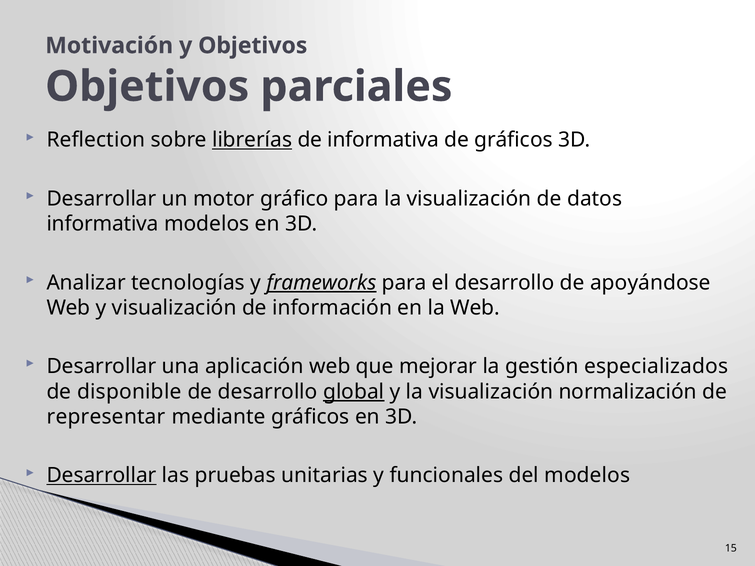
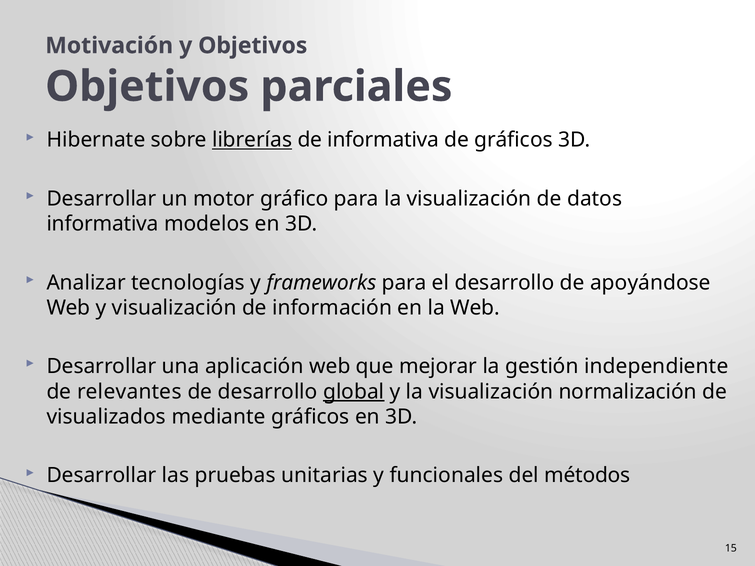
Reflection: Reflection -> Hibernate (96, 140)
frameworks underline: present -> none (321, 283)
especializados: especializados -> independiente (656, 367)
disponible: disponible -> relevantes (129, 392)
representar: representar -> visualizados (106, 417)
Desarrollar underline: present -> none (101, 476)
del modelos: modelos -> métodos (587, 476)
